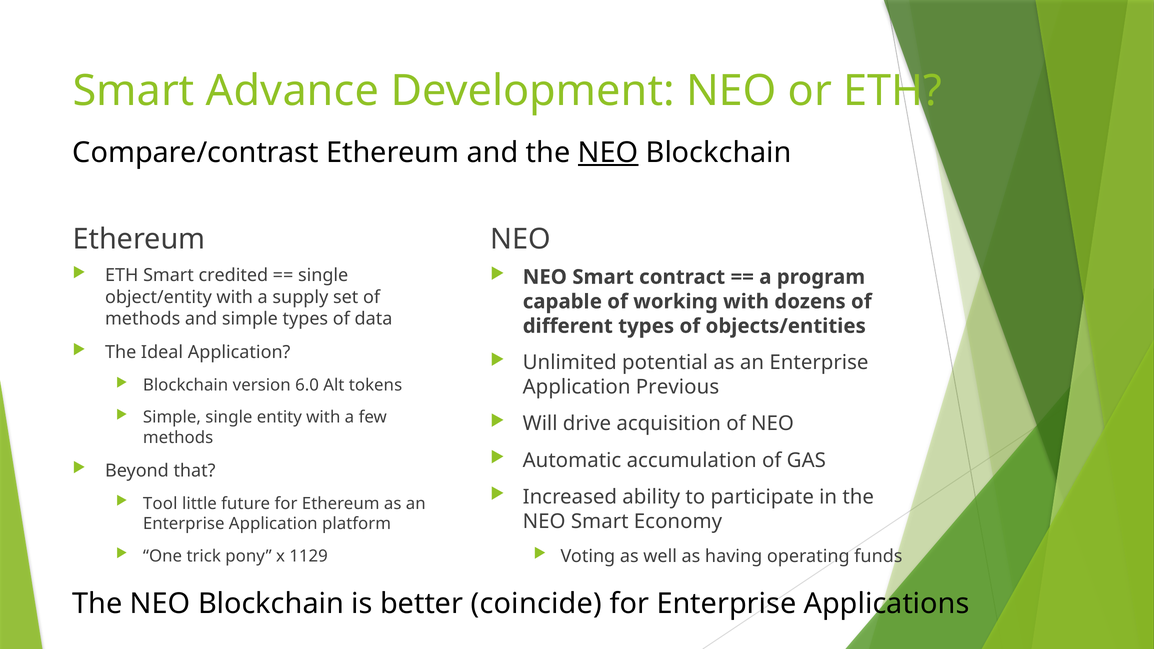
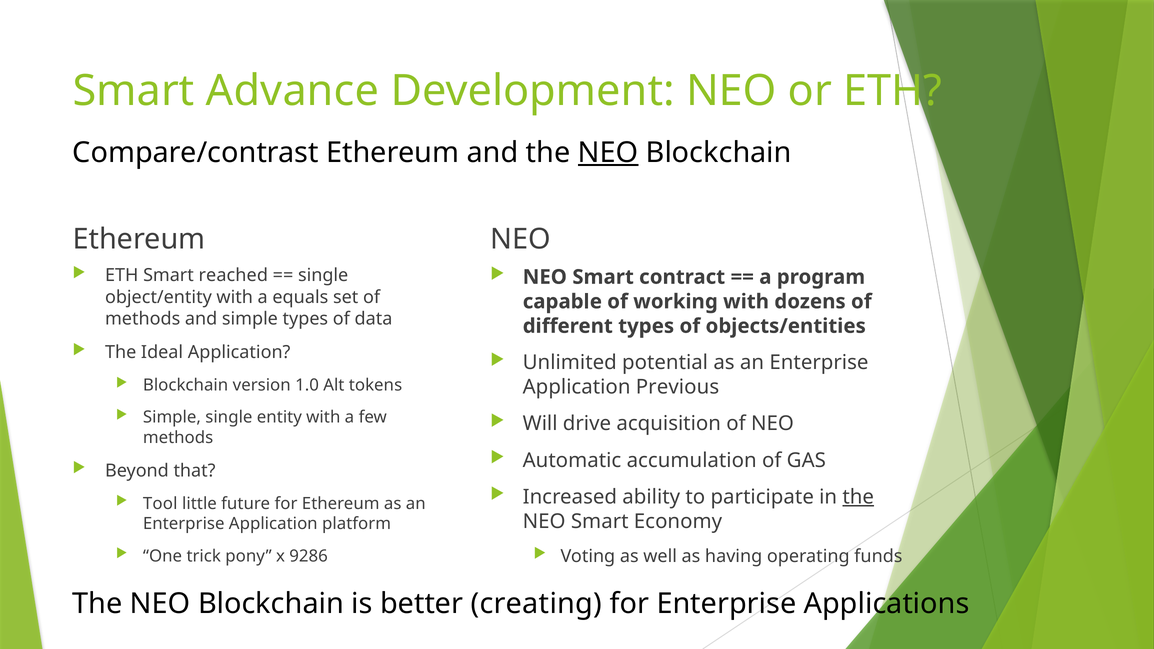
credited: credited -> reached (233, 275)
supply: supply -> equals (300, 297)
6.0: 6.0 -> 1.0 (307, 385)
the underline: none -> present (858, 497)
1129: 1129 -> 9286 (309, 556)
coincide: coincide -> creating (536, 604)
